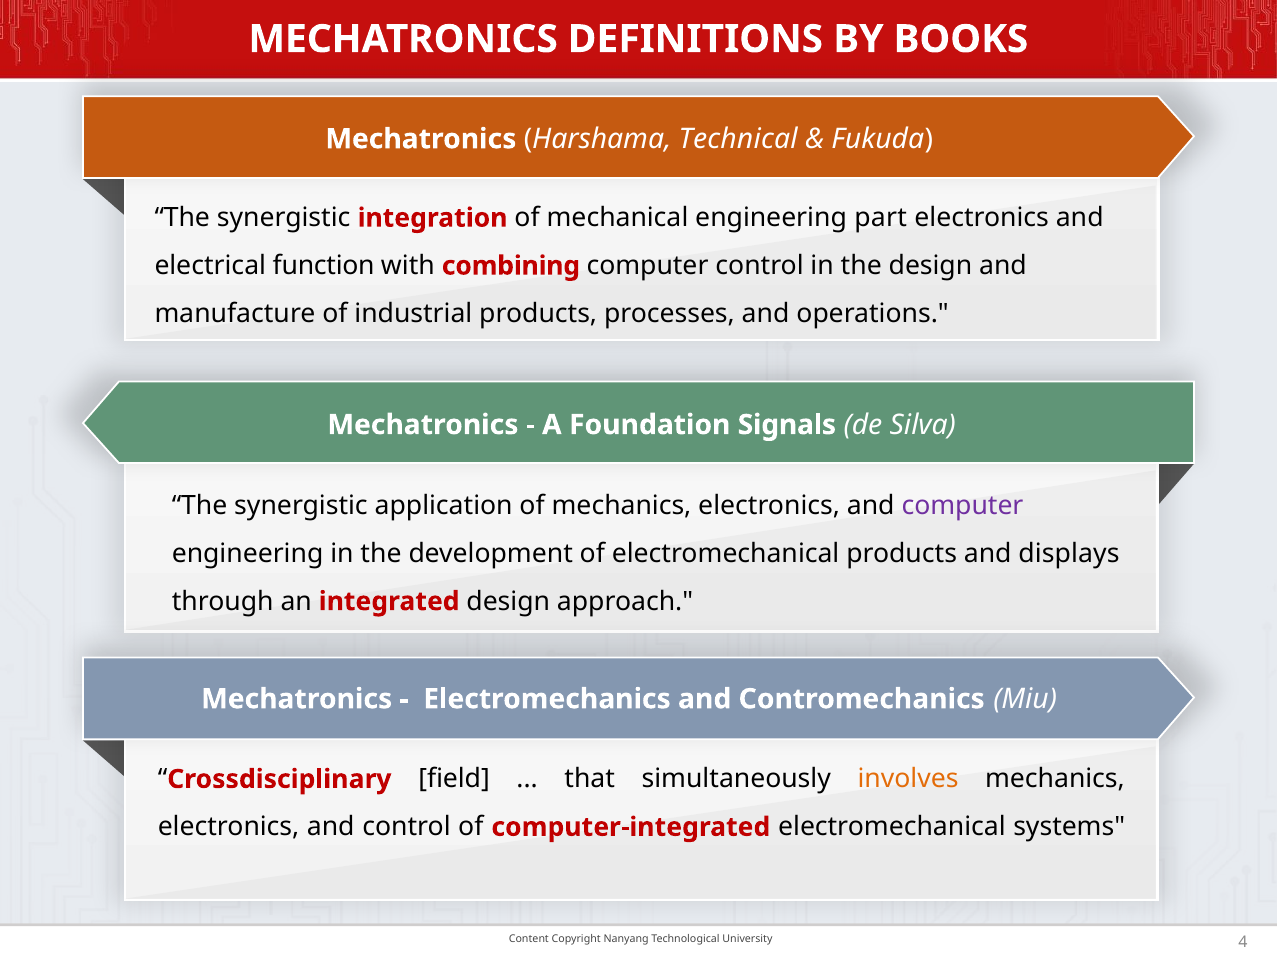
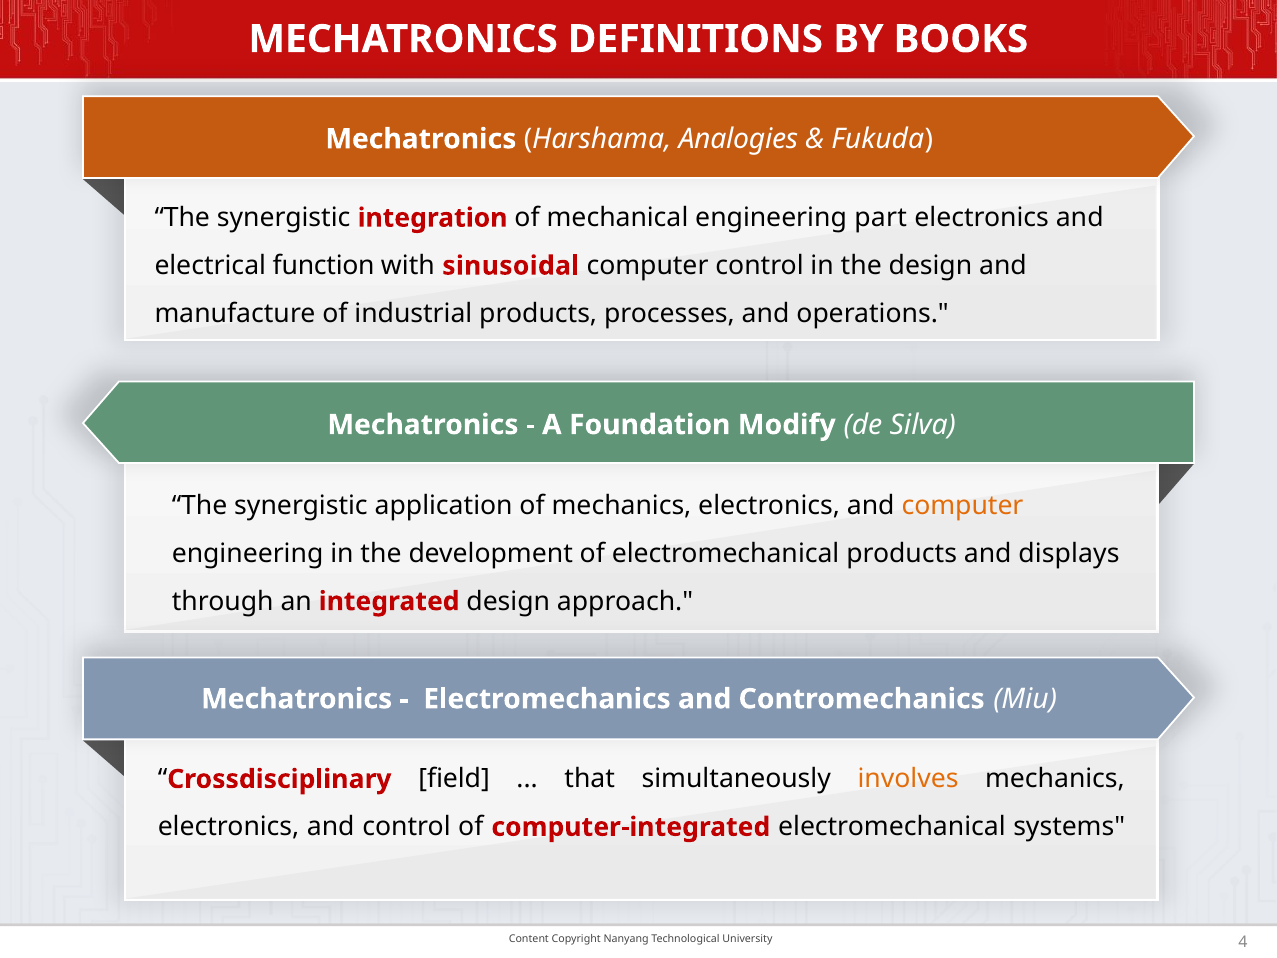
Technical: Technical -> Analogies (738, 139)
combining: combining -> sinusoidal (511, 266)
Signals: Signals -> Modify (787, 425)
computer colour: purple -> orange (963, 506)
